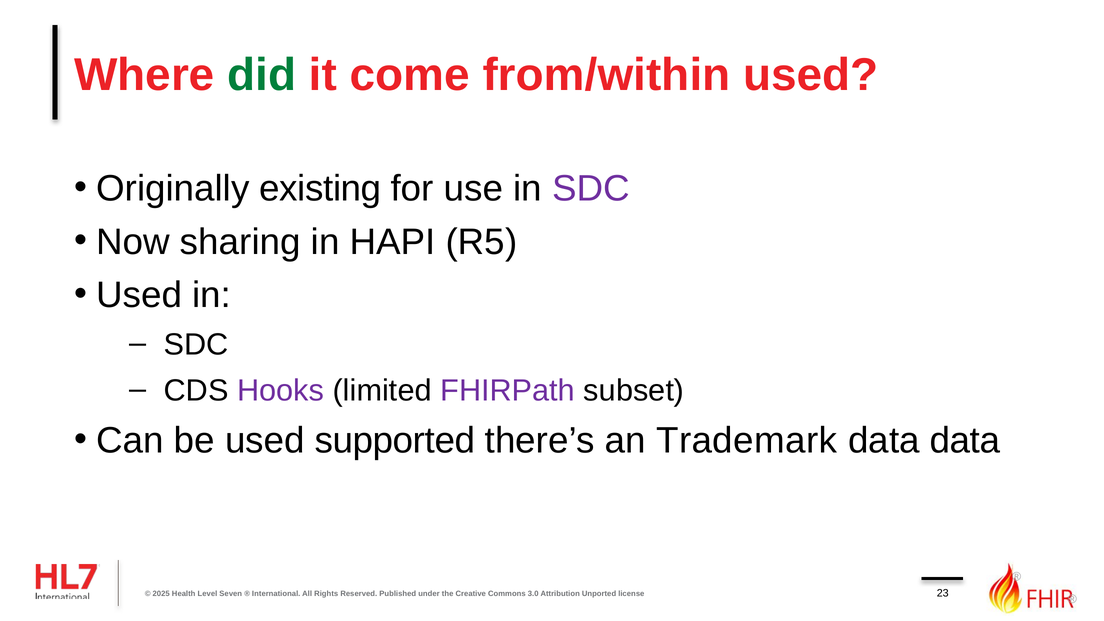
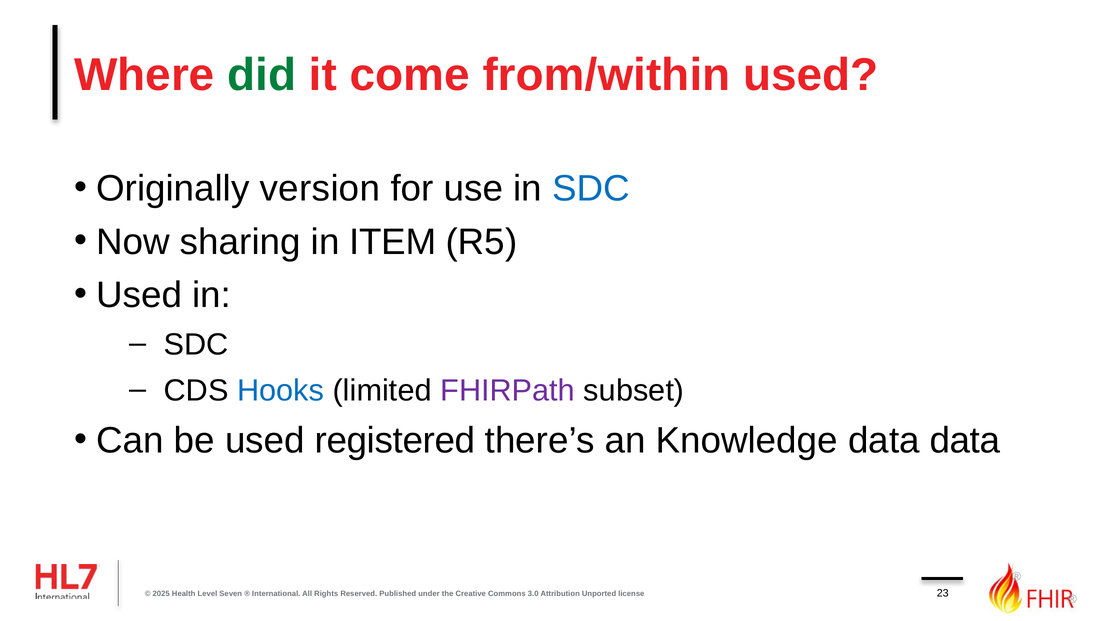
existing: existing -> version (320, 189)
SDC colour: purple -> blue (591, 189)
HAPI: HAPI -> ITEM (393, 242)
Hooks colour: purple -> blue (281, 391)
supported: supported -> registered (395, 441)
Trademark: Trademark -> Knowledge (747, 441)
